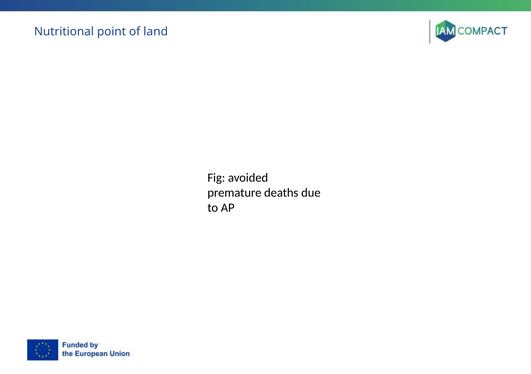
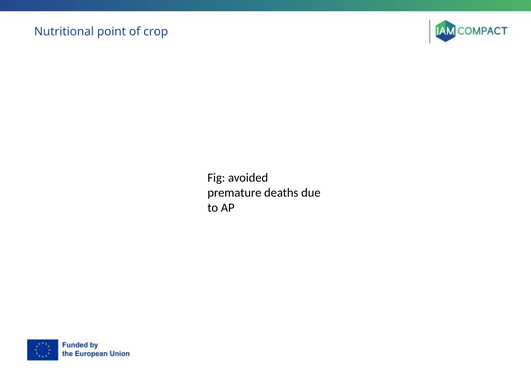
land: land -> crop (156, 32)
